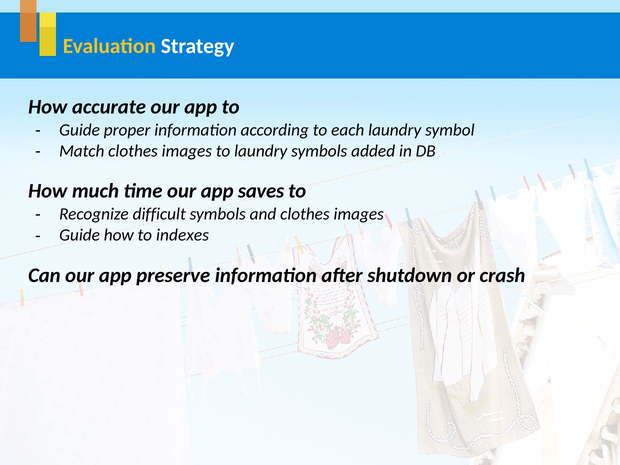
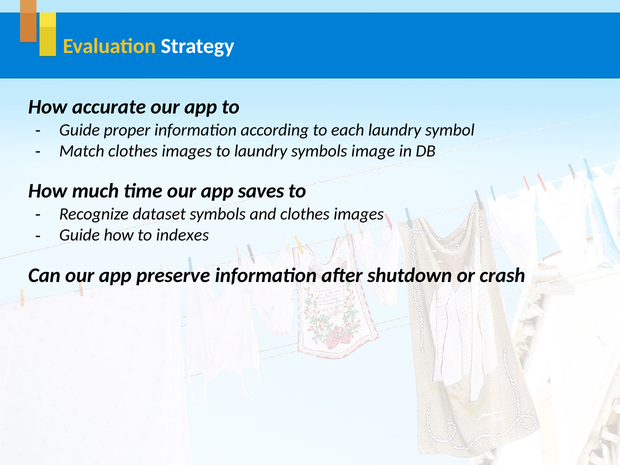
added: added -> image (373, 151)
difficult: difficult -> dataset (159, 214)
